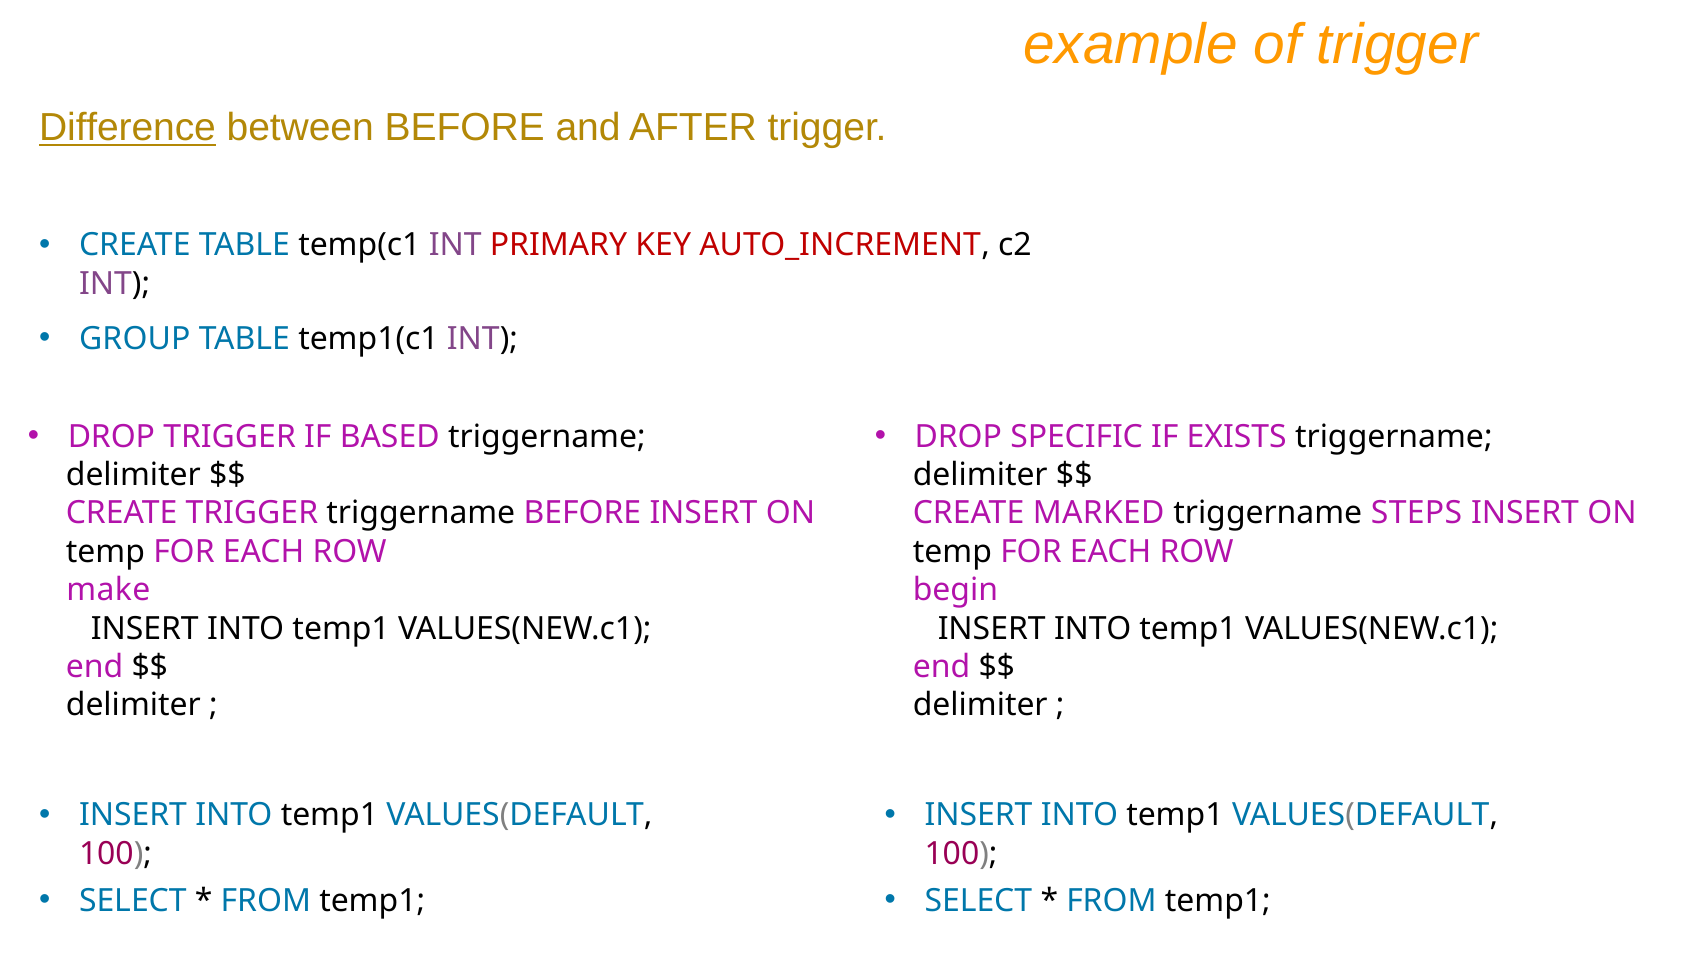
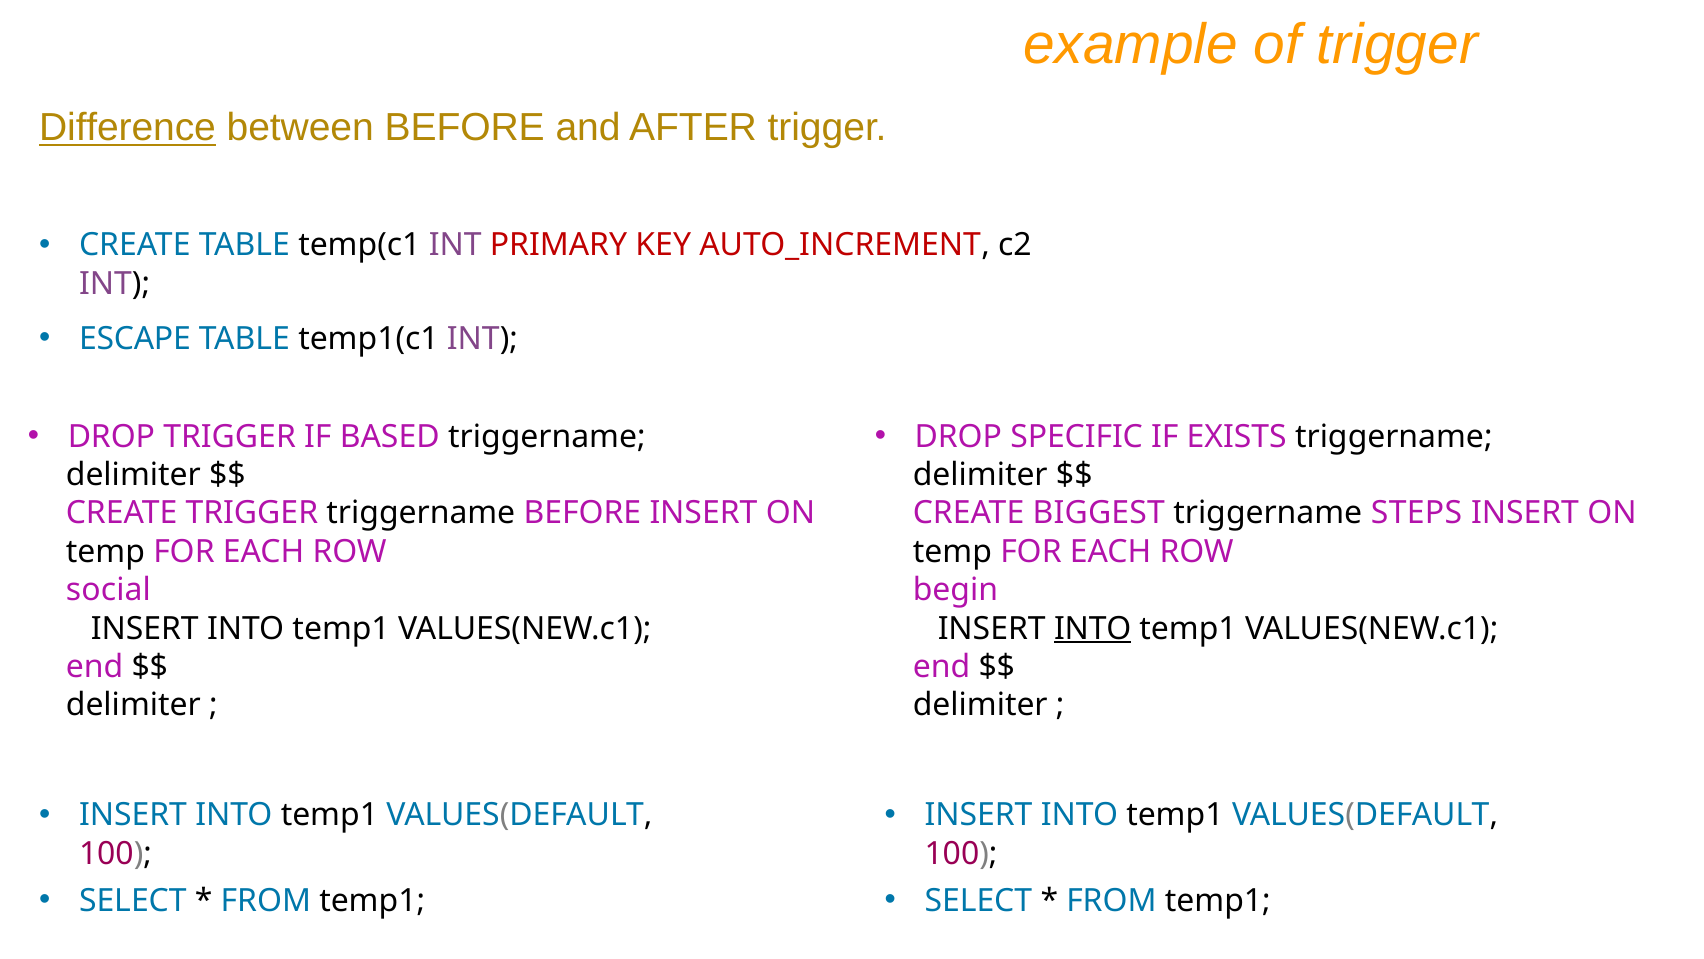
GROUP: GROUP -> ESCAPE (135, 339)
MARKED: MARKED -> BIGGEST (1099, 513)
make: make -> social (108, 590)
INTO underline: none -> present (1093, 628)
